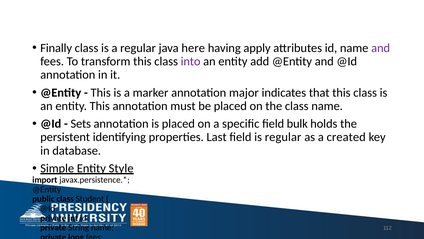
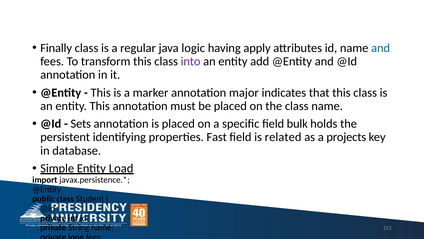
here: here -> logic (193, 48)
and colour: purple -> blue (381, 48)
Last: Last -> Fast (217, 137)
is regular: regular -> related (283, 137)
created: created -> projects (346, 137)
Style: Style -> Load (121, 168)
